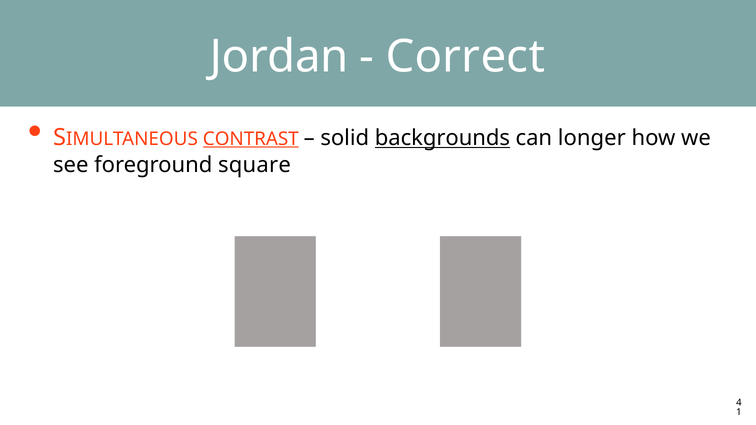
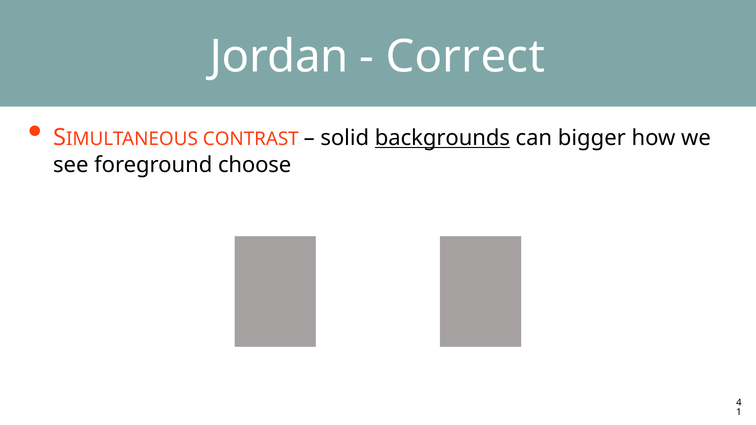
CONTRAST underline: present -> none (251, 139)
longer: longer -> bigger (592, 138)
square: square -> choose (255, 165)
